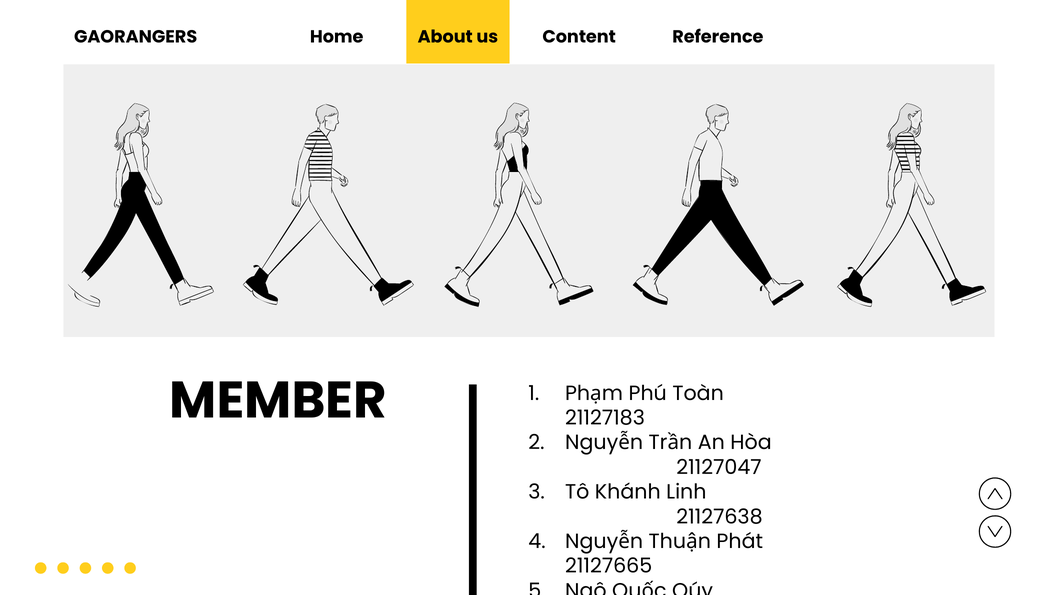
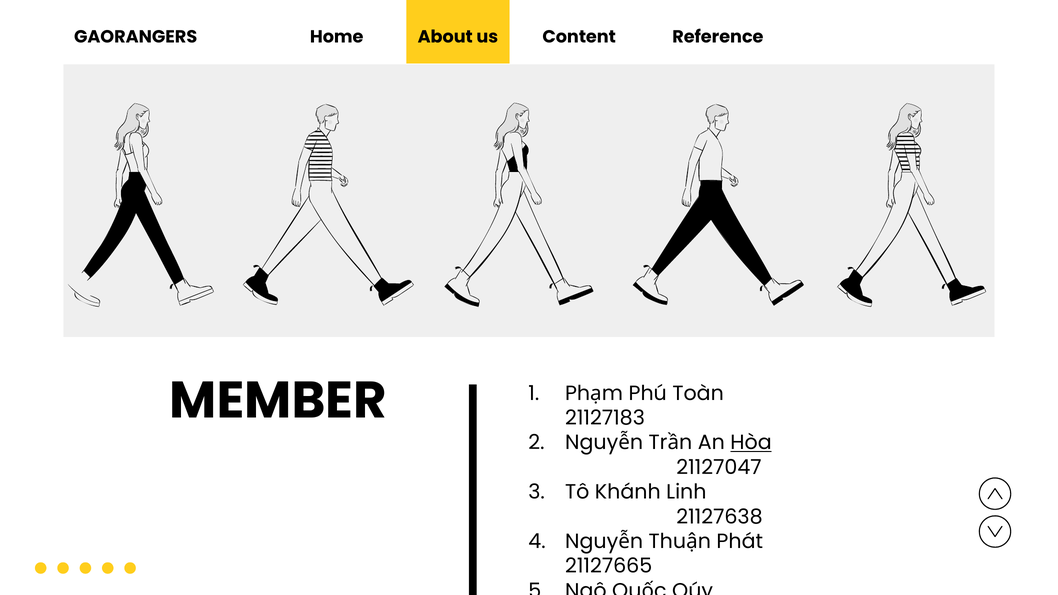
Hòa underline: none -> present (751, 443)
